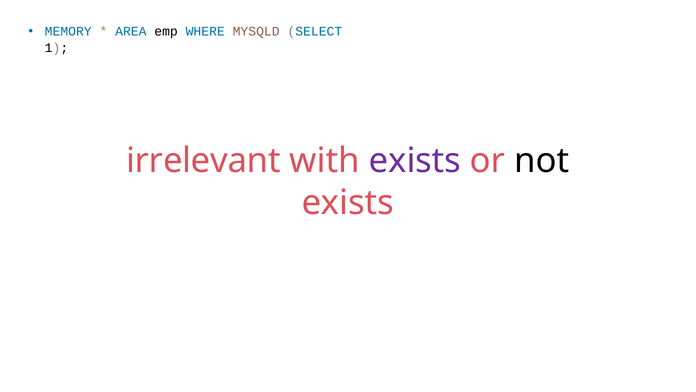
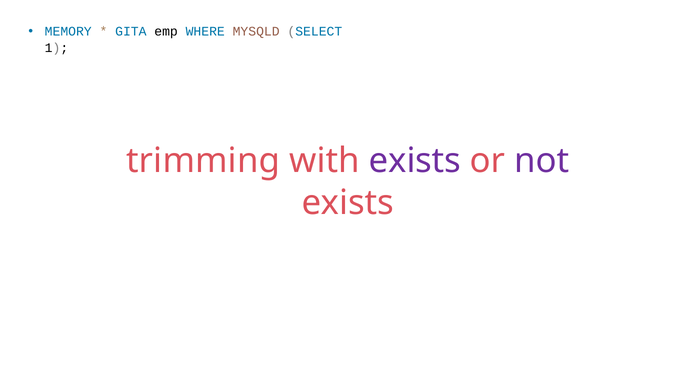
AREA: AREA -> GITA (131, 31)
irrelevant: irrelevant -> trimming (203, 161)
not colour: black -> purple (542, 161)
